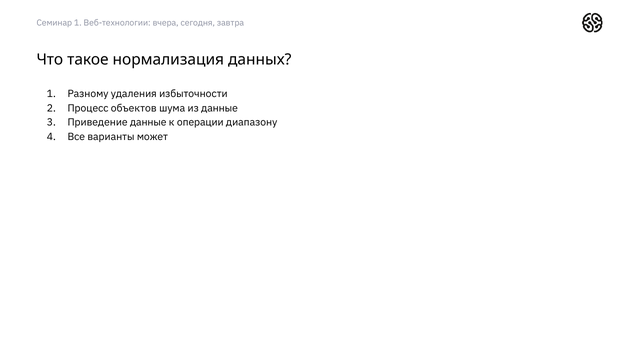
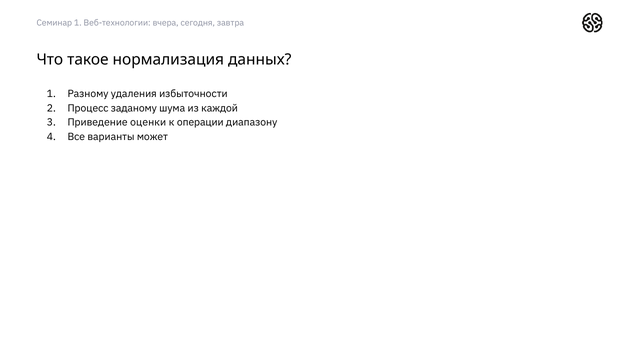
объектов: объектов -> заданому (134, 108)
из данные: данные -> каждой (220, 108)
Приведение данные: данные -> оценки (148, 123)
